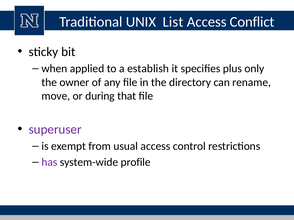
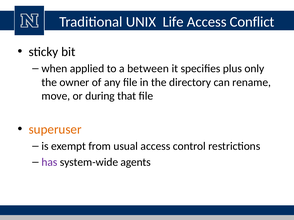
List: List -> Life (173, 22)
establish: establish -> between (148, 69)
superuser colour: purple -> orange (55, 130)
profile: profile -> agents (136, 163)
